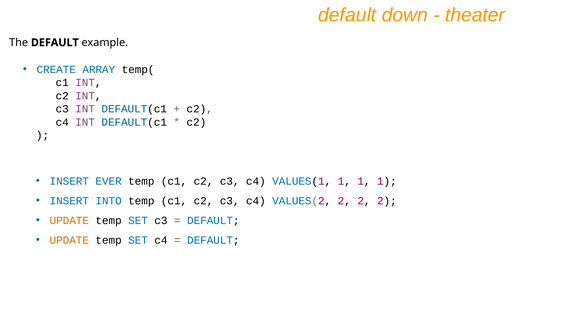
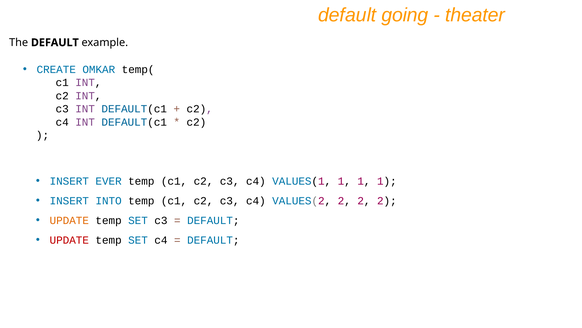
down: down -> going (405, 15)
ARRAY: ARRAY -> OMKAR (99, 69)
UPDATE colour: orange -> red (69, 240)
